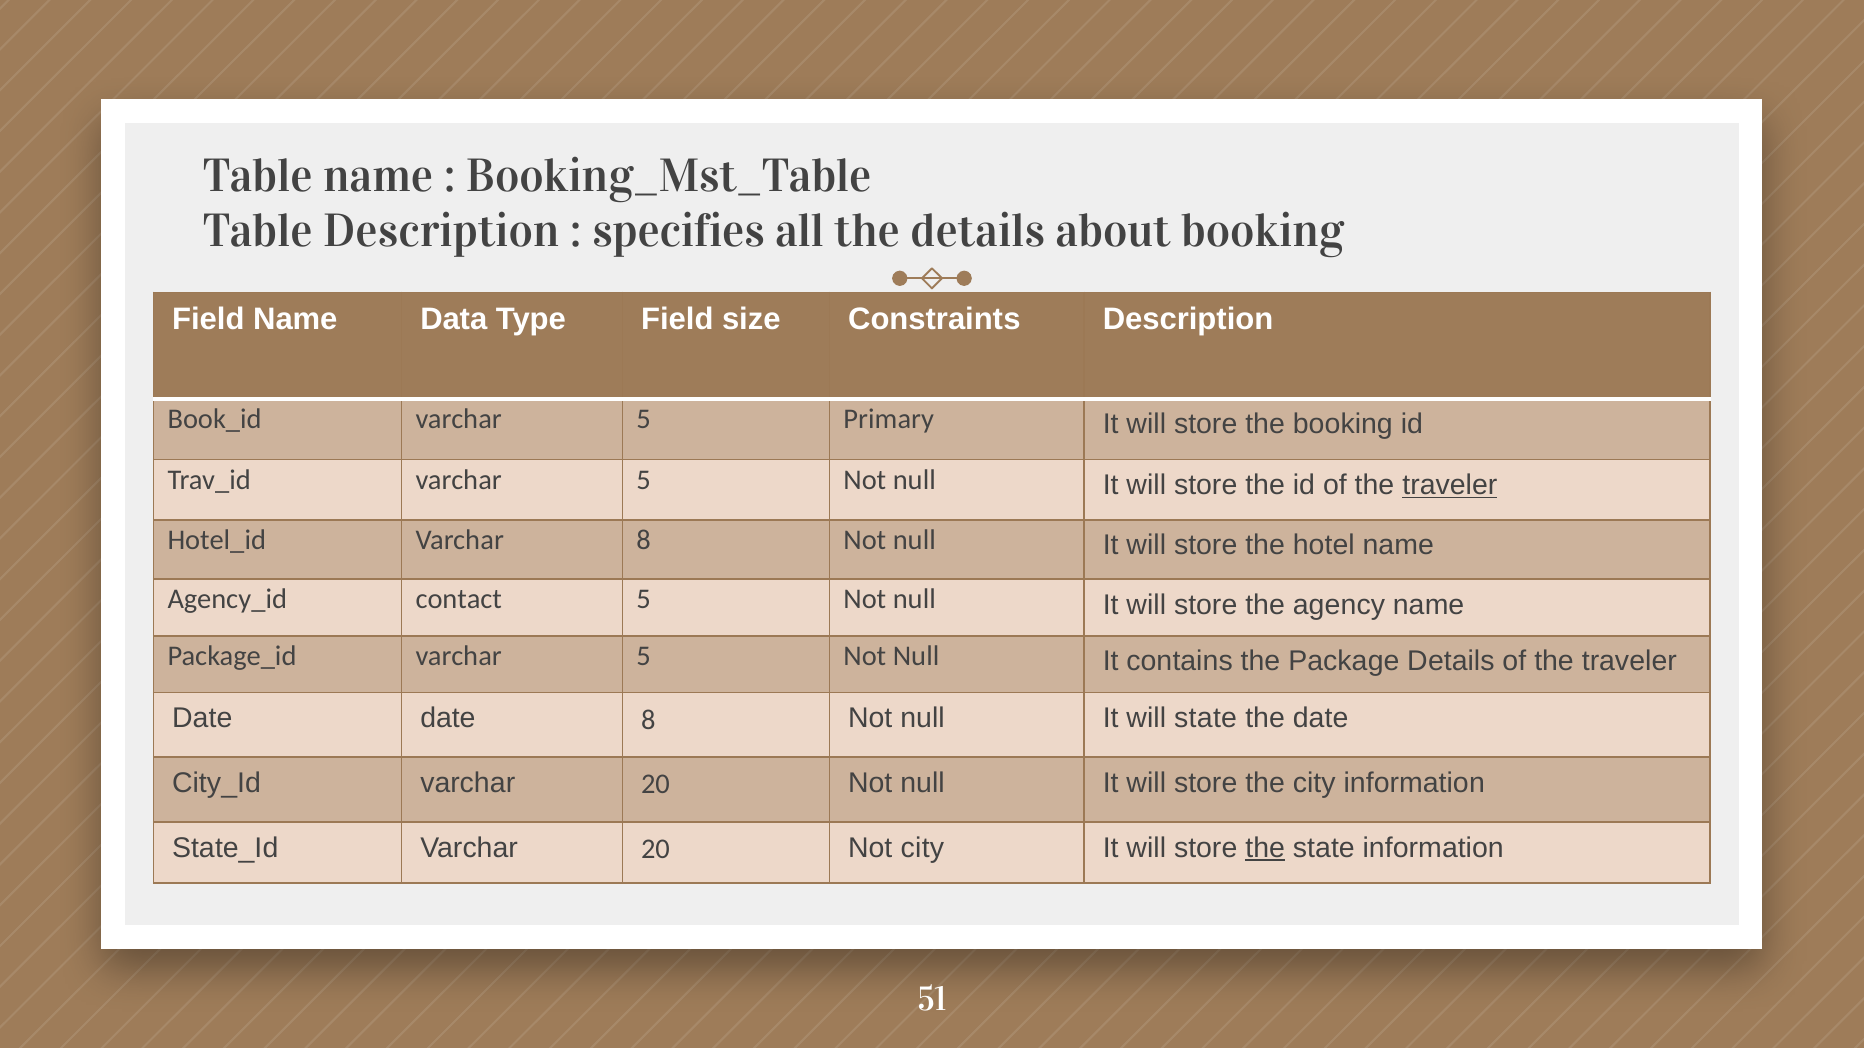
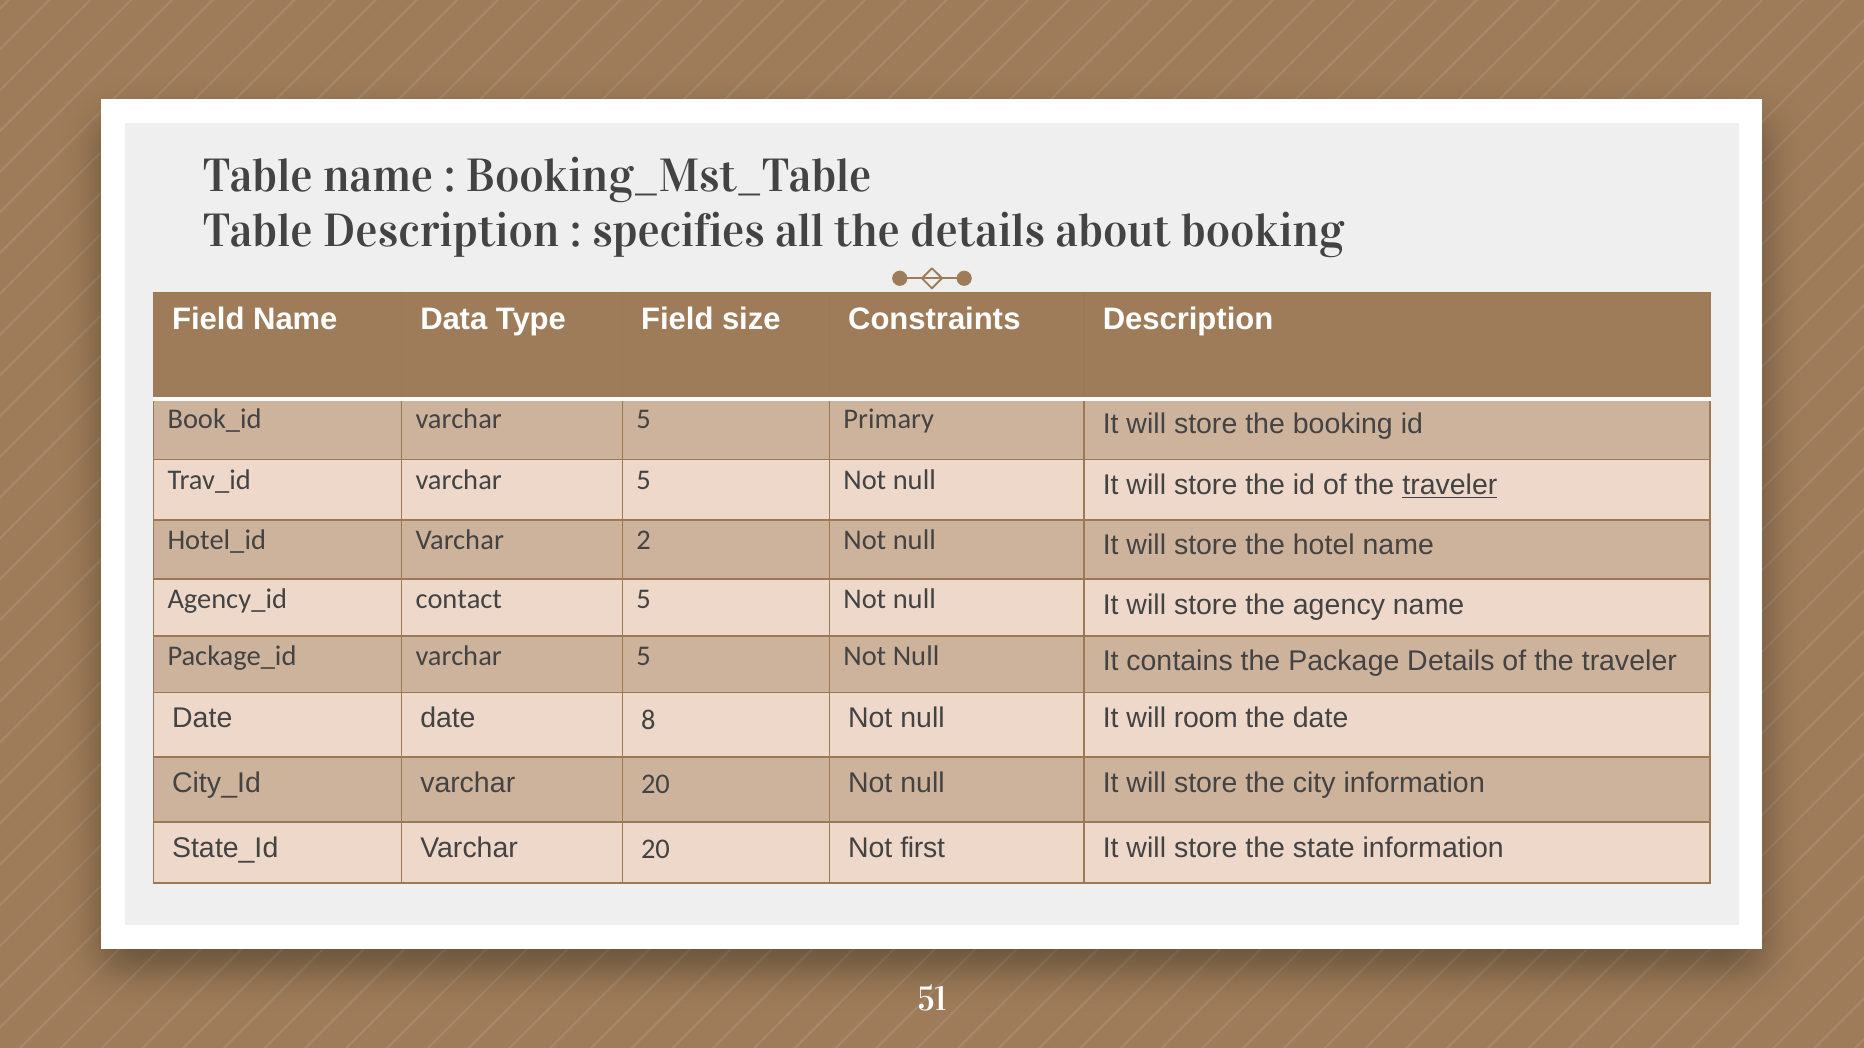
Varchar 8: 8 -> 2 (644, 540)
will state: state -> room (1206, 718)
Not city: city -> first (923, 848)
the underline: present -> none (1265, 848)
